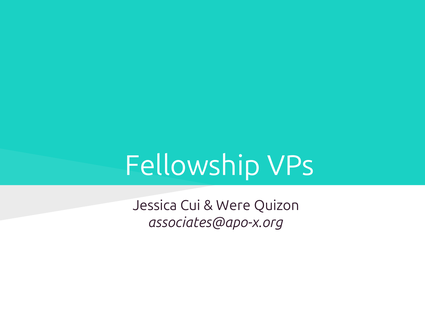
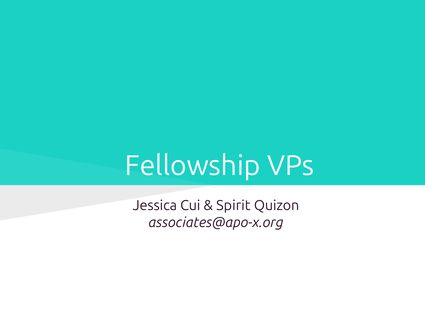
Were: Were -> Spirit (233, 205)
